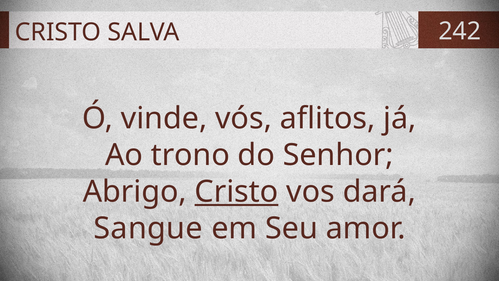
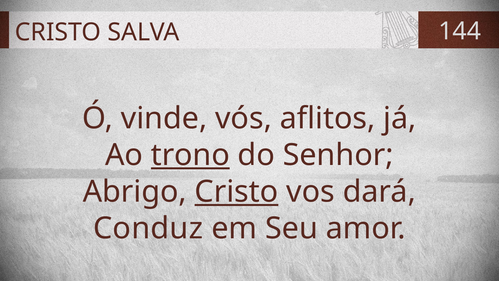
242: 242 -> 144 (460, 31)
trono underline: none -> present (190, 155)
Sangue: Sangue -> Conduz (148, 228)
